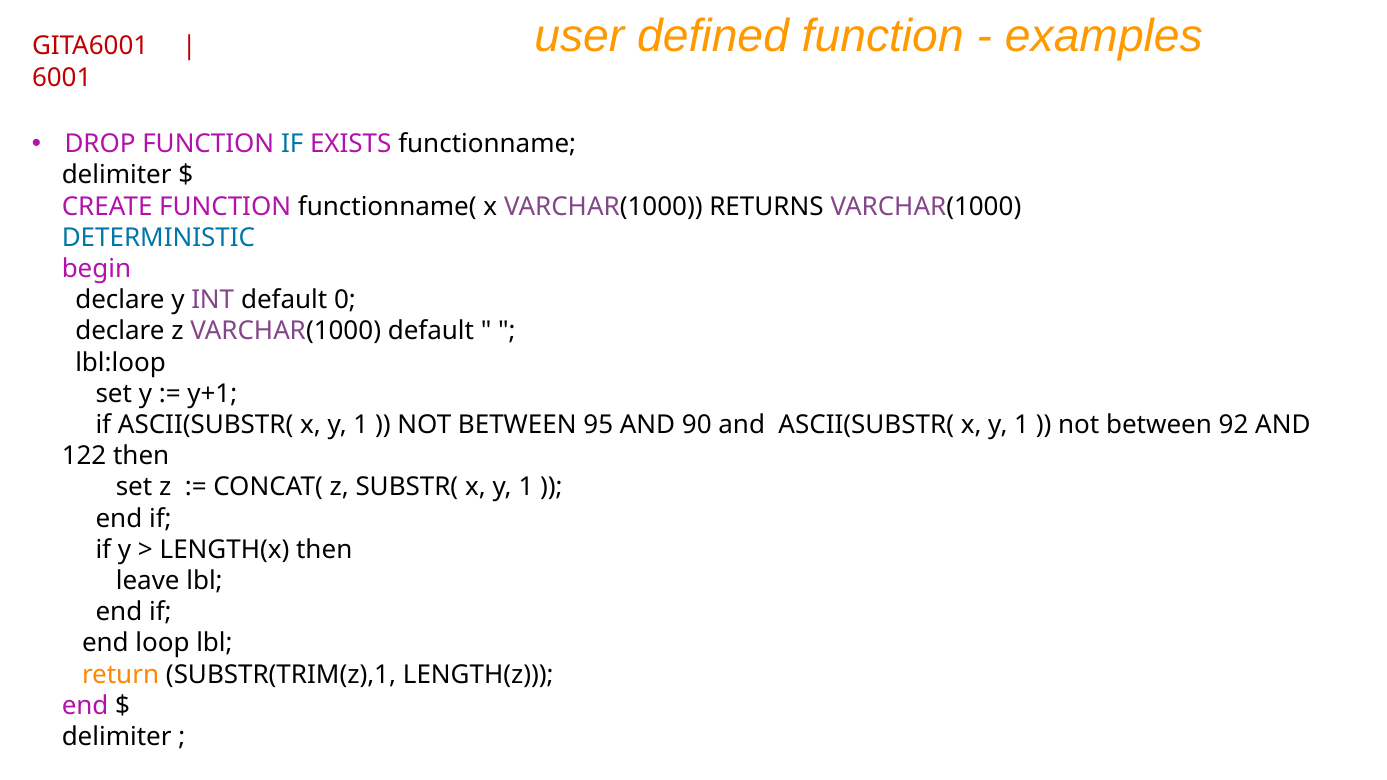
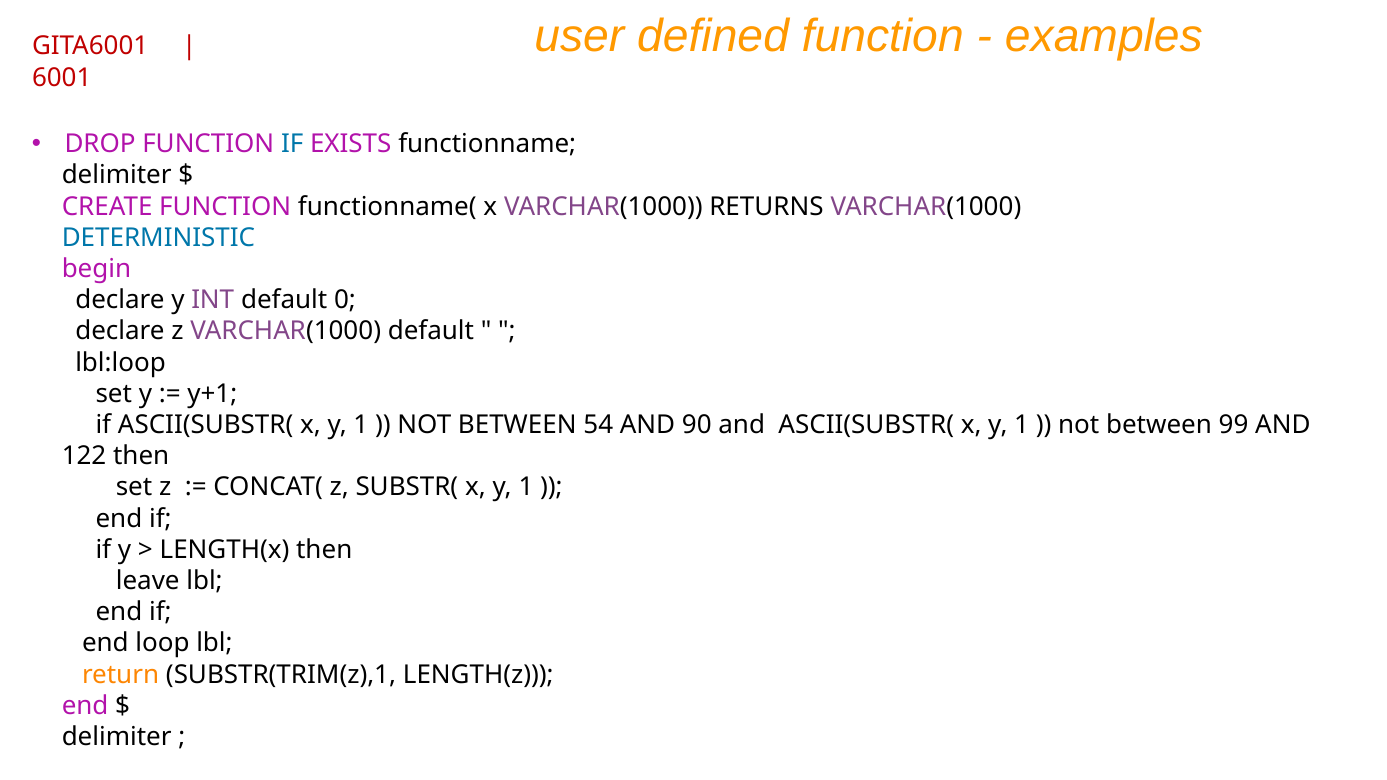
95: 95 -> 54 (598, 425)
92: 92 -> 99 (1234, 425)
